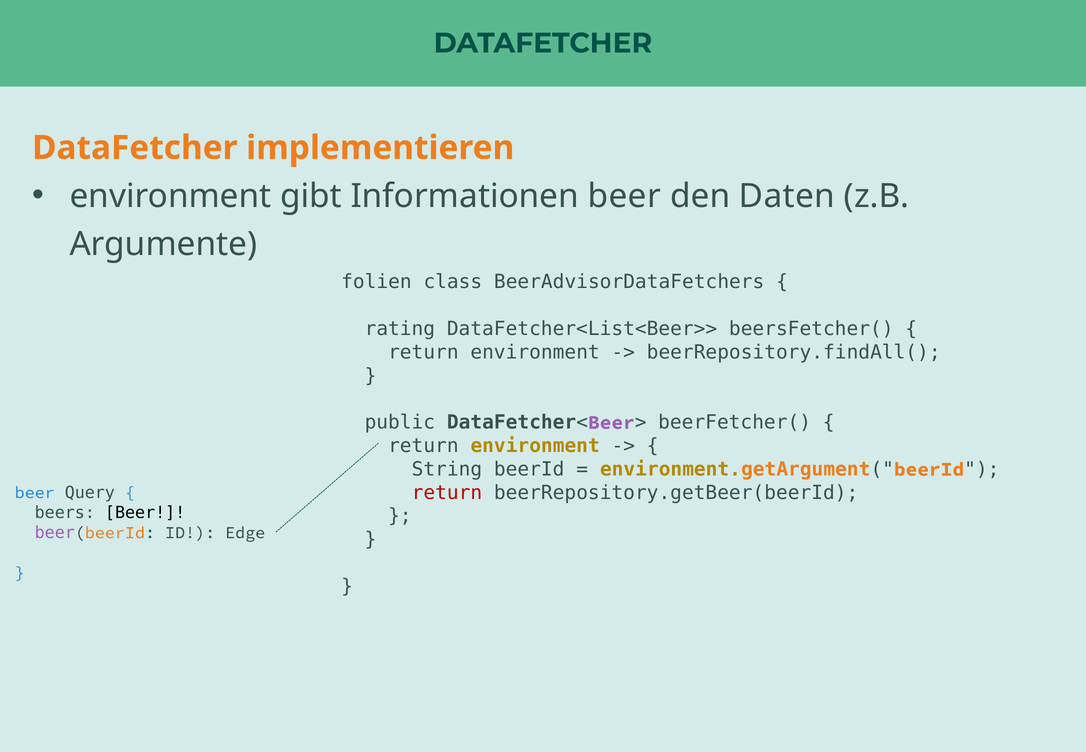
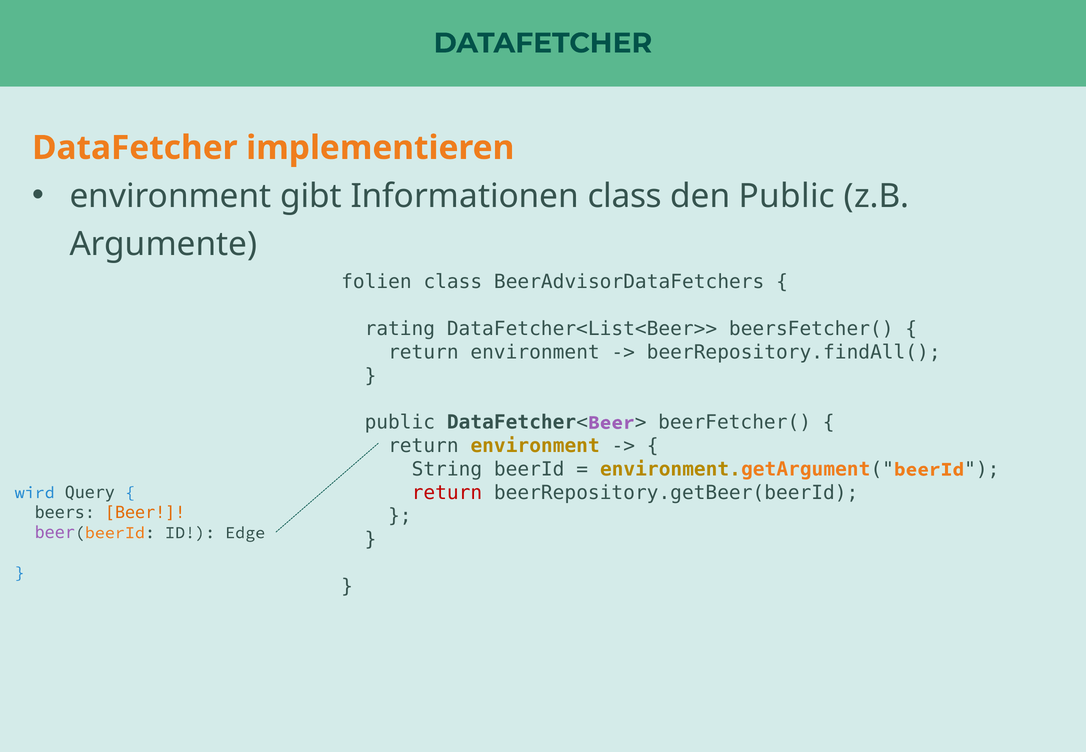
Informationen beer: beer -> class (625, 196)
den Daten: Daten -> Public (787, 196)
beer: beer -> wird (35, 492)
Beer colour: black -> orange (145, 512)
